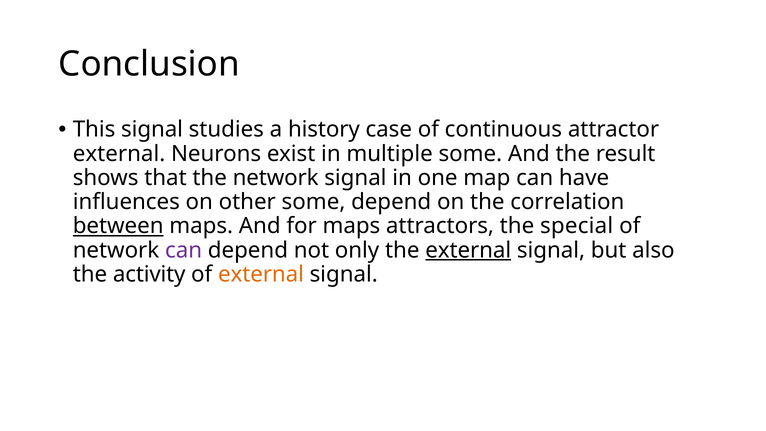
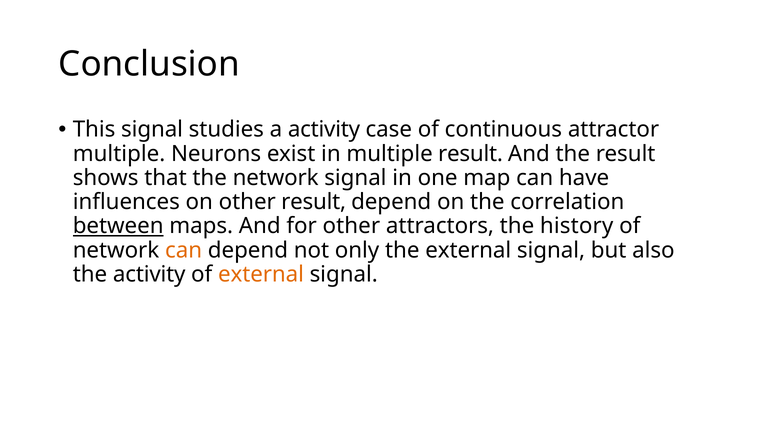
a history: history -> activity (324, 130)
external: external -> multiple (119, 154)
multiple some: some -> result (470, 154)
other some: some -> result (314, 202)
for maps: maps -> other (351, 226)
special: special -> history (577, 226)
can colour: purple -> orange (184, 250)
external underline: present -> none (468, 250)
